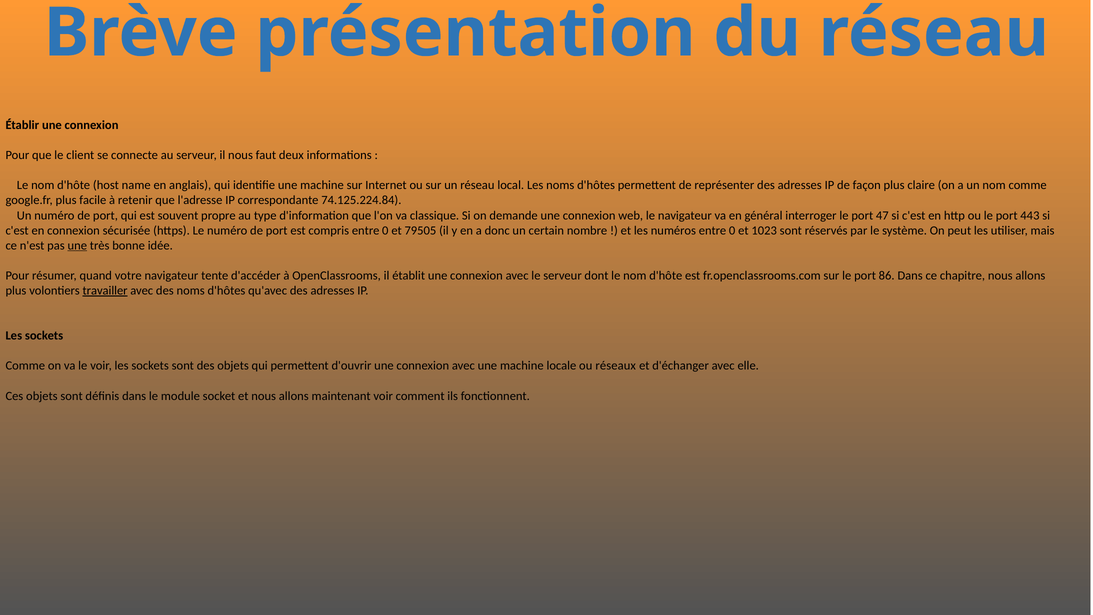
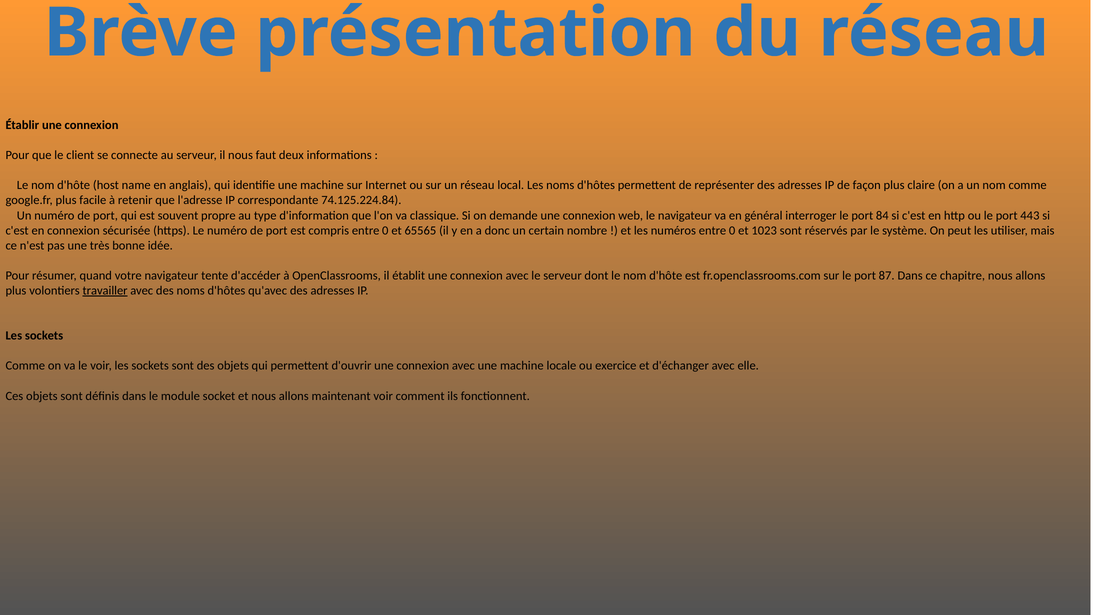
47: 47 -> 84 (882, 215)
79505: 79505 -> 65565 (420, 230)
une underline: present -> none (77, 245)
86: 86 -> 87 (887, 275)
réseaux: réseaux -> exercice (616, 366)
